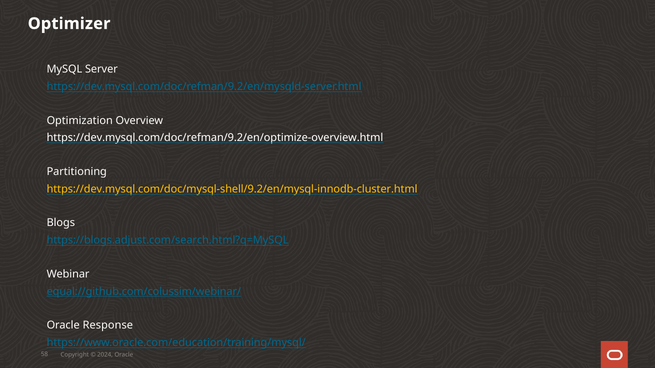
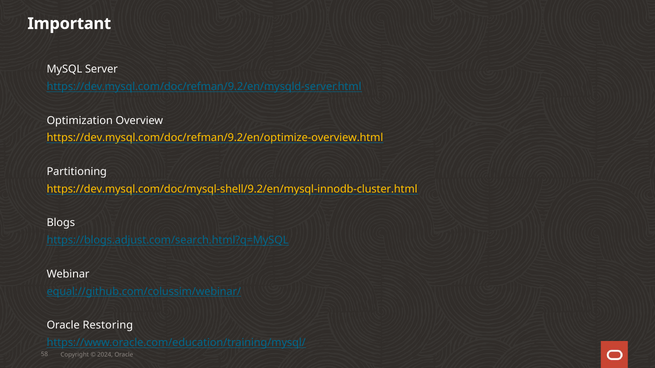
Optimizer: Optimizer -> Important (69, 24)
https://dev.mysql.com/doc/refman/9.2/en/optimize-overview.html colour: white -> yellow (215, 138)
Response: Response -> Restoring (108, 326)
